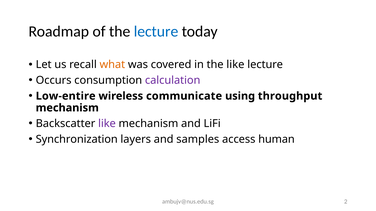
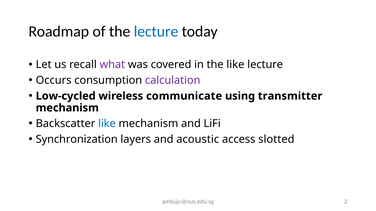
what colour: orange -> purple (112, 65)
Low-entire: Low-entire -> Low-cycled (66, 96)
throughput: throughput -> transmitter (290, 96)
like colour: purple -> blue (107, 124)
samples: samples -> acoustic (198, 140)
human: human -> slotted (276, 140)
